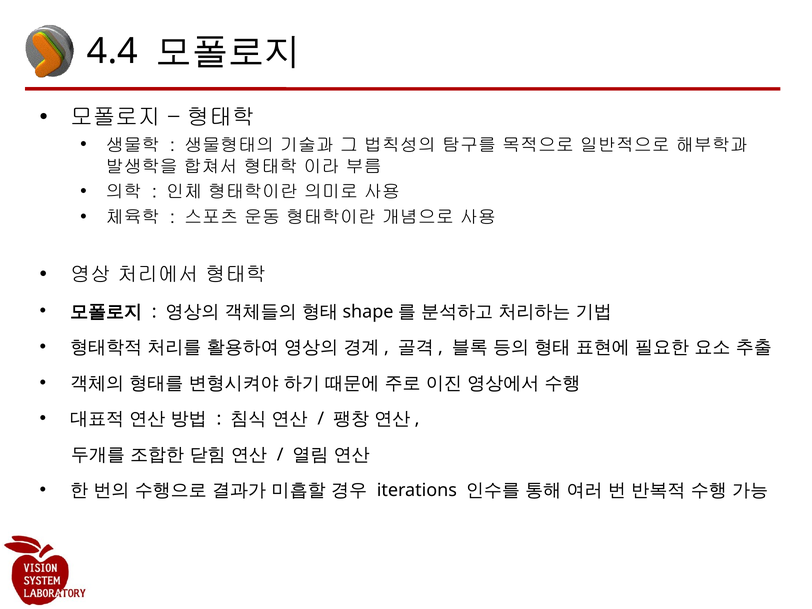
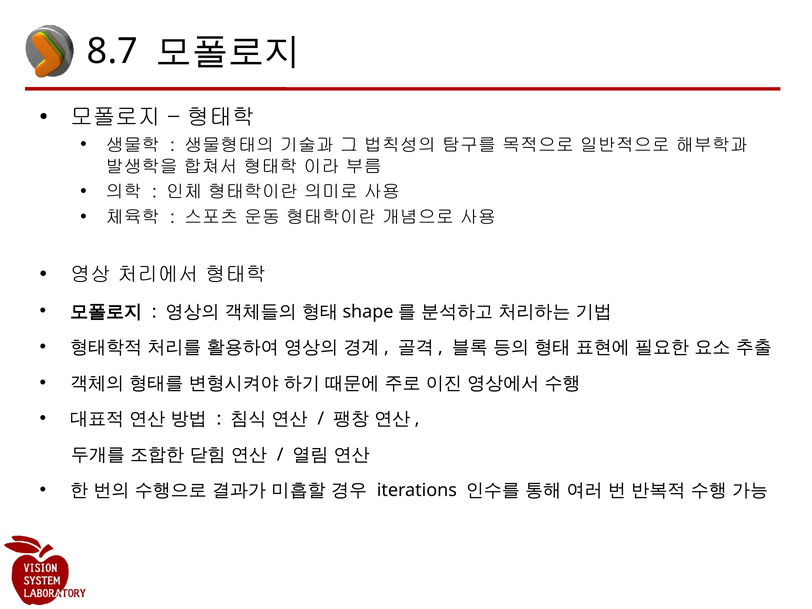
4.4: 4.4 -> 8.7 (112, 51)
